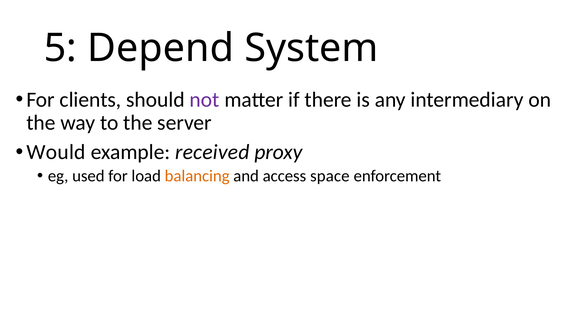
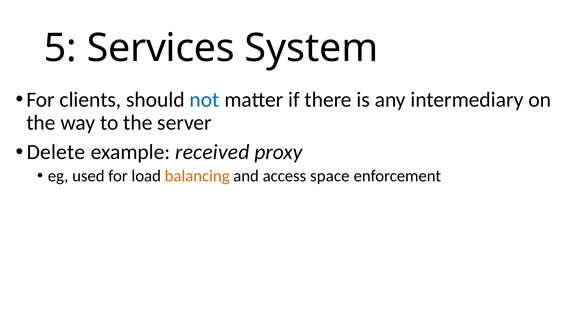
Depend: Depend -> Services (161, 48)
not colour: purple -> blue (205, 100)
Would: Would -> Delete (56, 152)
